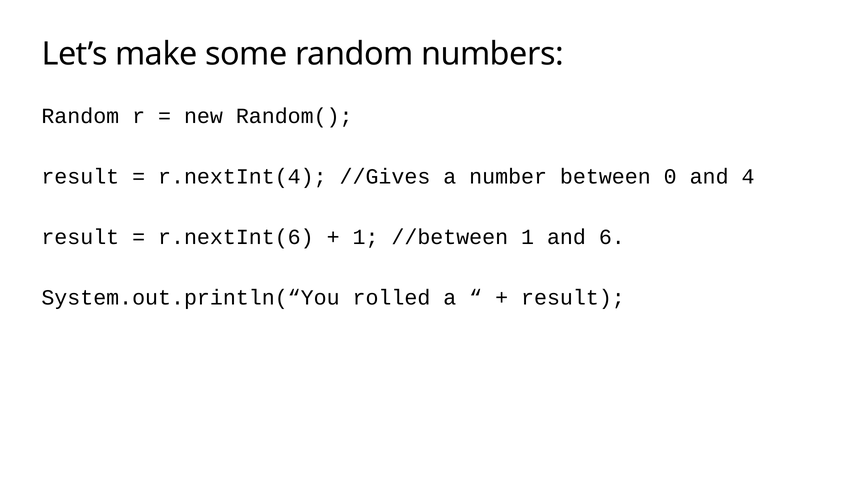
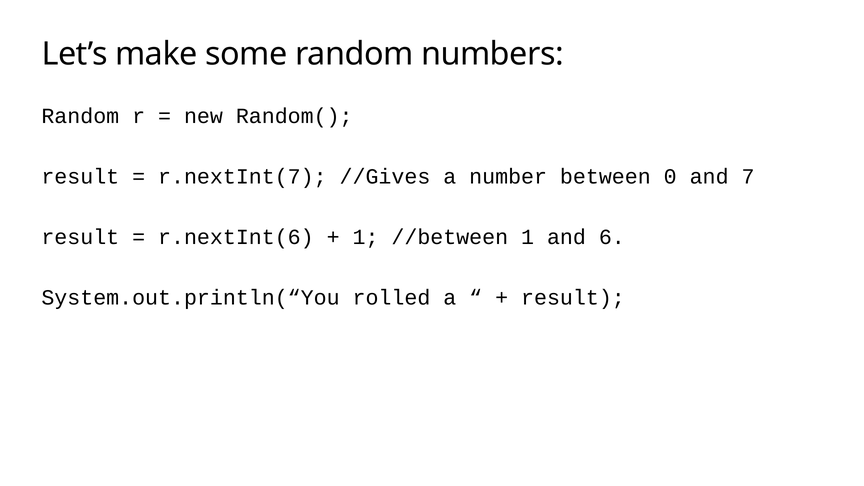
r.nextInt(4: r.nextInt(4 -> r.nextInt(7 (242, 177)
4: 4 -> 7 (748, 177)
